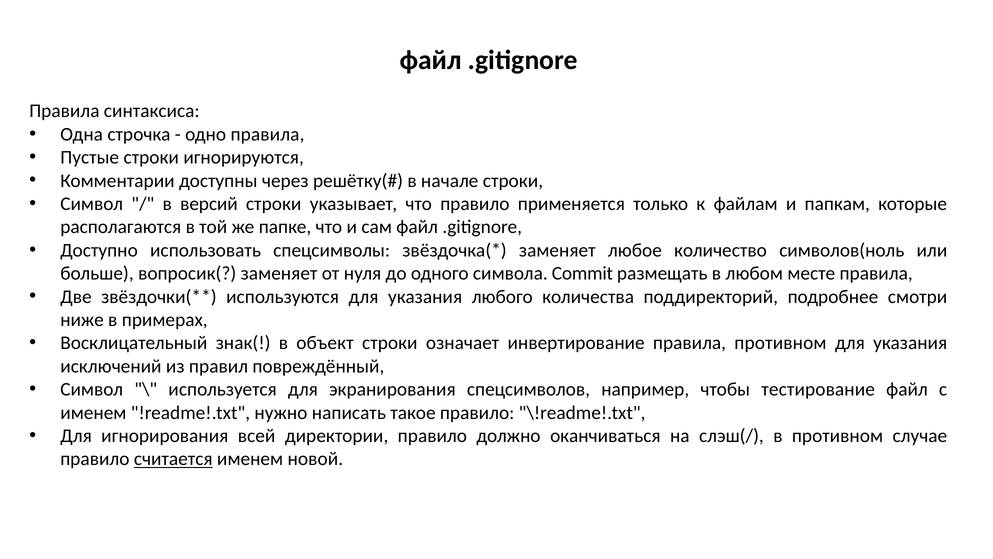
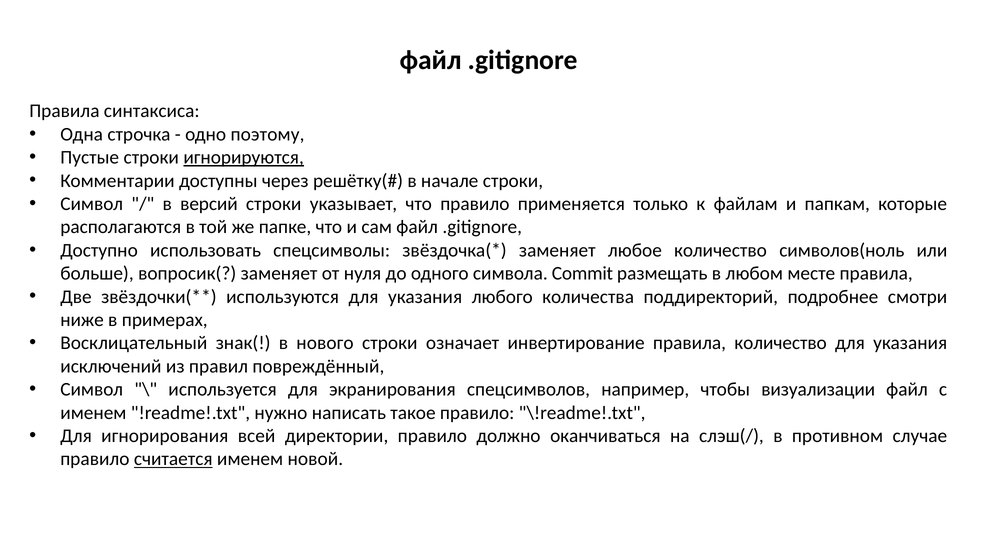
одно правила: правила -> поэтому (267, 134)
игнорируются underline: none -> present (244, 157)
объект: объект -> нового (325, 343)
правила противном: противном -> количество (781, 343)
тестирование: тестирование -> визуализации (818, 389)
